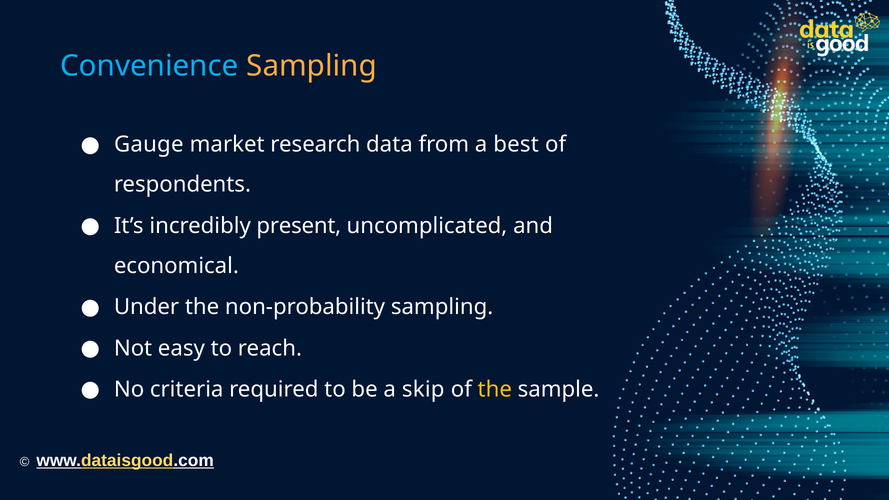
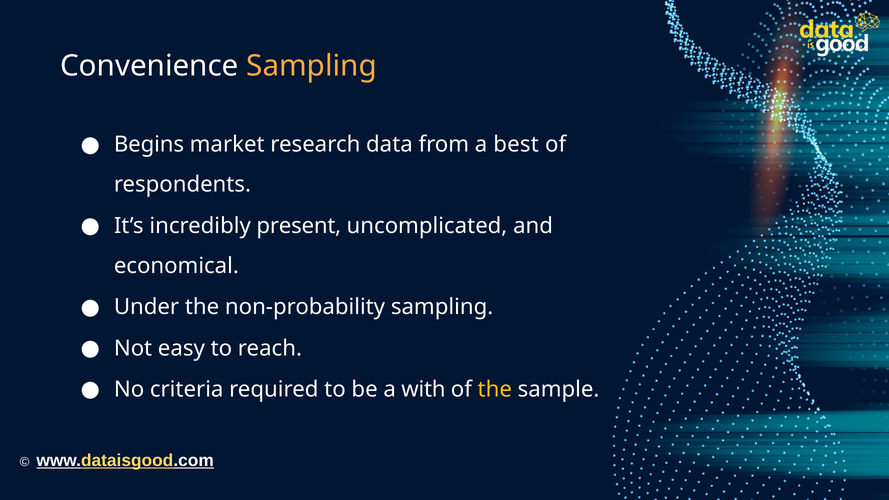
Convenience colour: light blue -> white (149, 66)
Gauge: Gauge -> Begins (149, 145)
skip: skip -> with (423, 389)
